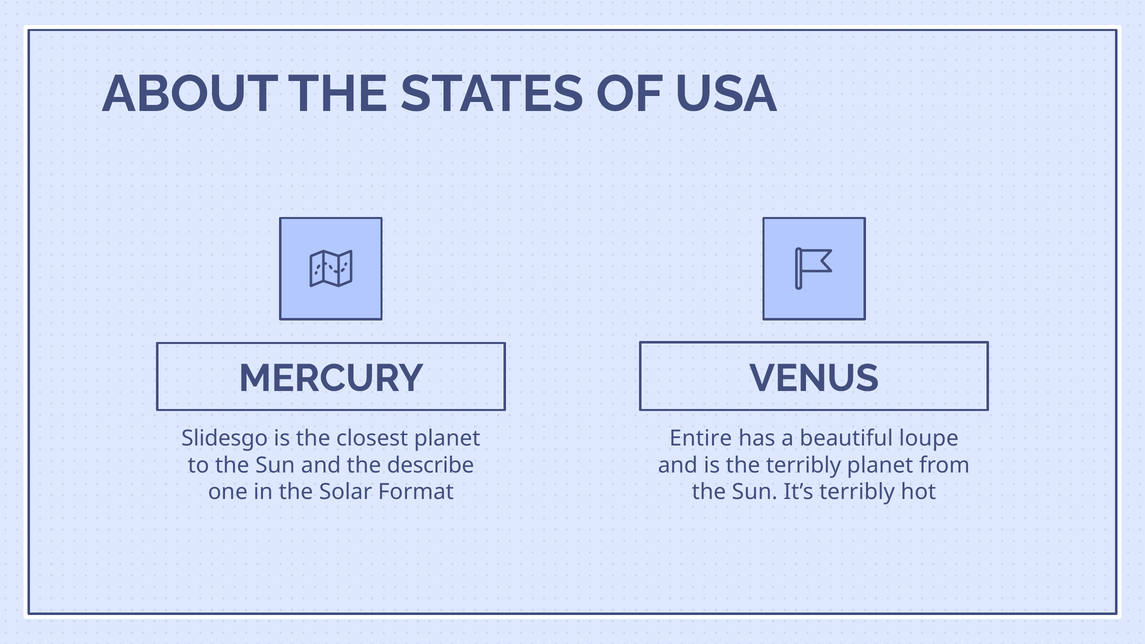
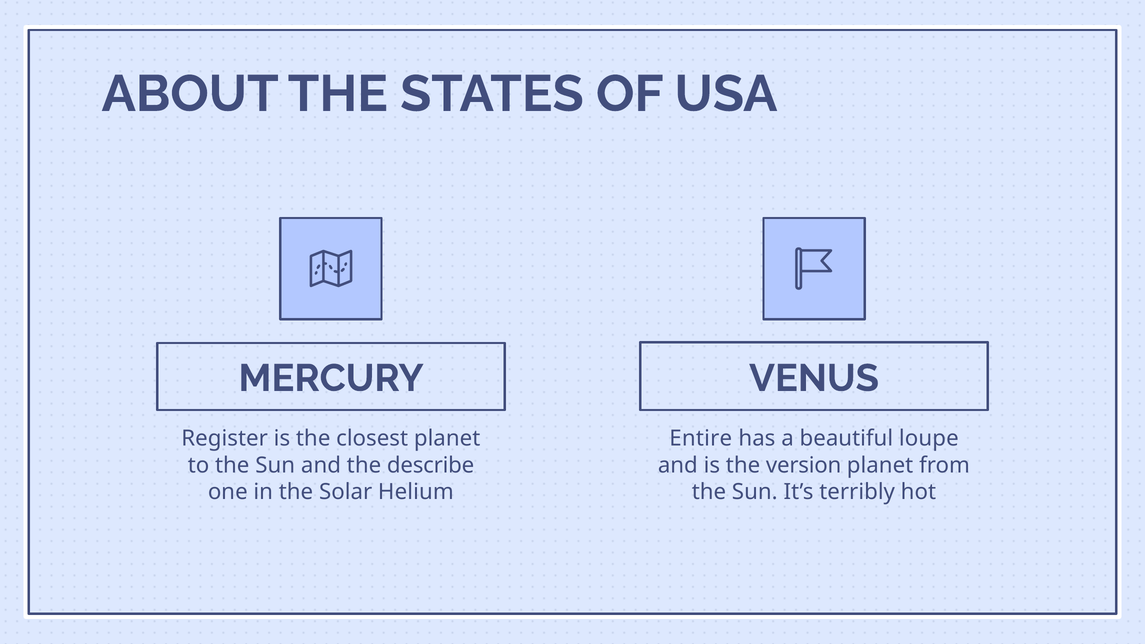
Slidesgo: Slidesgo -> Register (225, 439)
the terribly: terribly -> version (804, 465)
Format: Format -> Helium (416, 492)
